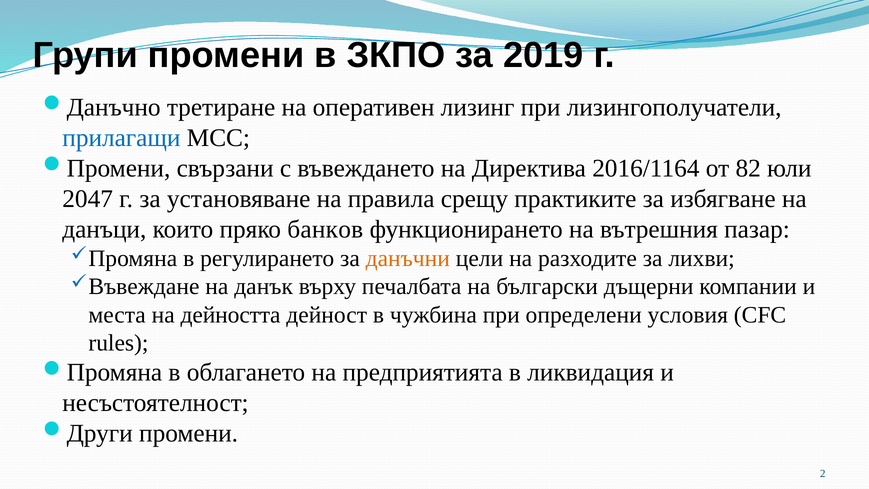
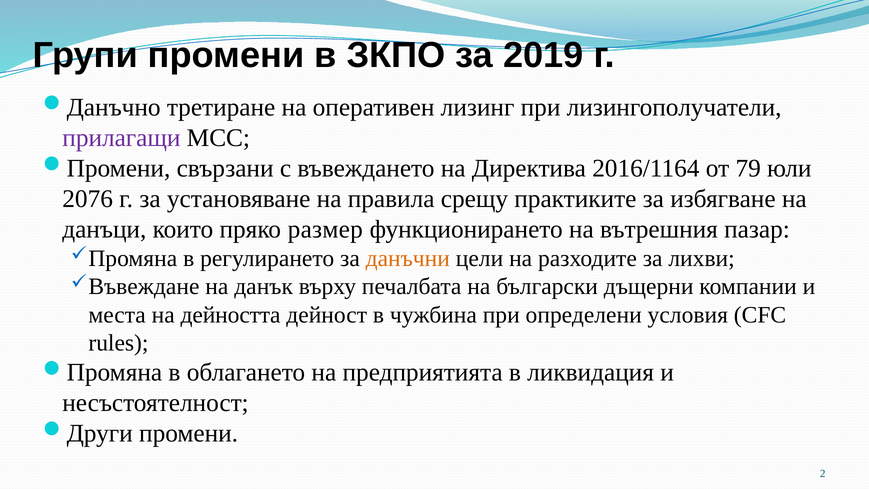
прилагащи colour: blue -> purple (121, 138)
82: 82 -> 79 (748, 168)
2047: 2047 -> 2076 (88, 199)
банков: банков -> размер (325, 229)
